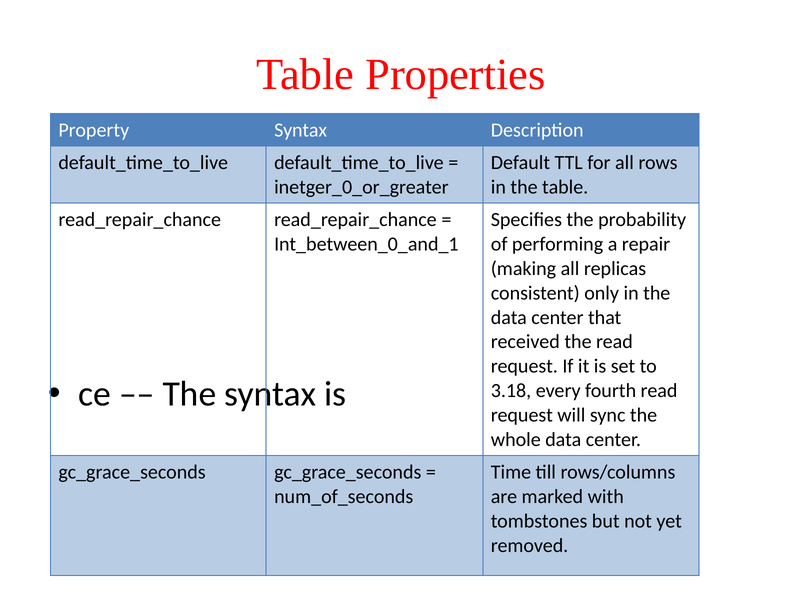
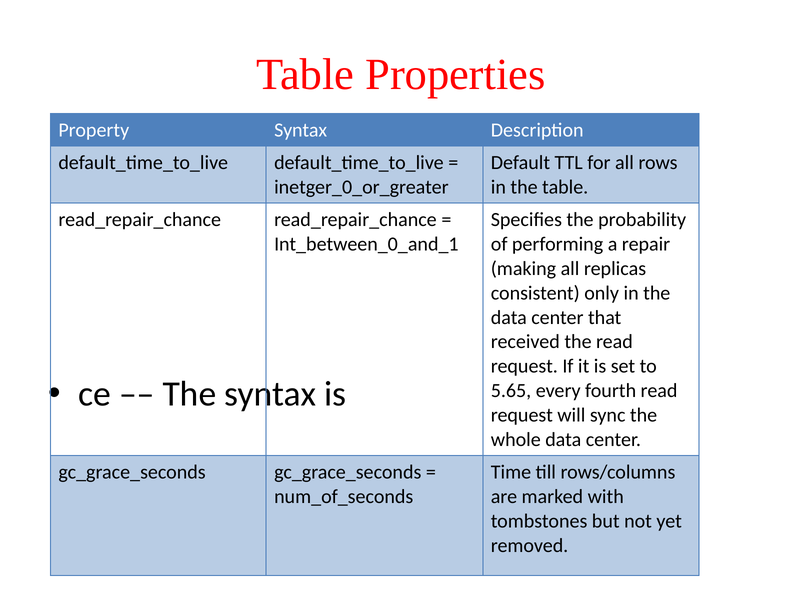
3.18: 3.18 -> 5.65 (511, 391)
